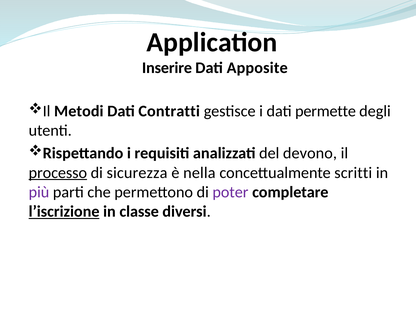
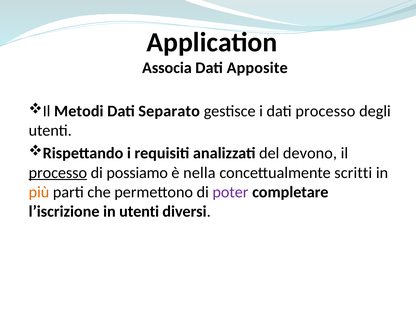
Inserire: Inserire -> Associa (167, 68)
Contratti: Contratti -> Separato (169, 111)
dati permette: permette -> processo (325, 111)
sicurezza: sicurezza -> possiamo (137, 173)
più colour: purple -> orange (39, 192)
l’iscrizione underline: present -> none (64, 212)
in classe: classe -> utenti (139, 212)
